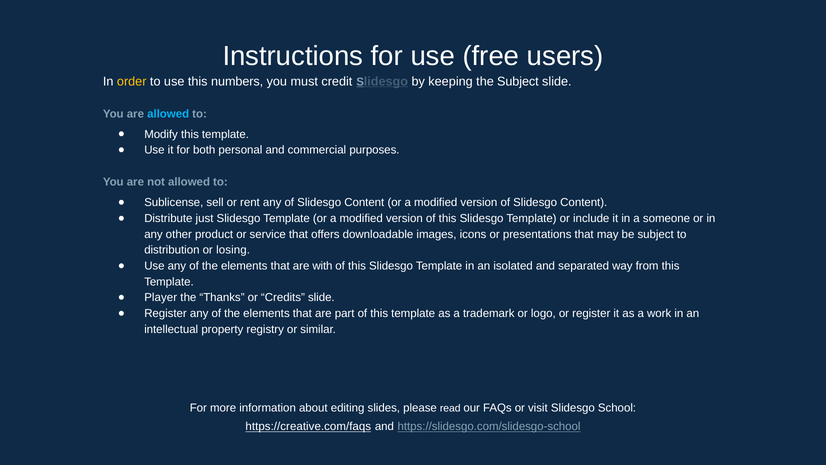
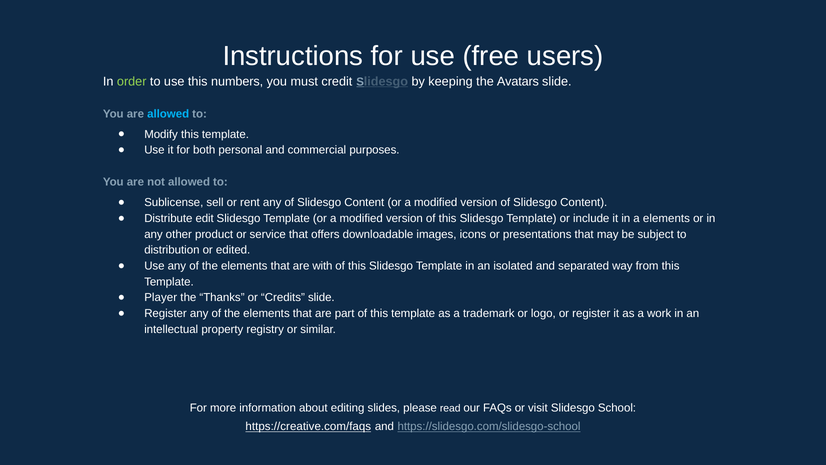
order colour: yellow -> light green (132, 81)
the Subject: Subject -> Avatars (518, 81)
just: just -> edit (205, 218)
a someone: someone -> elements (666, 218)
losing: losing -> edited (233, 250)
